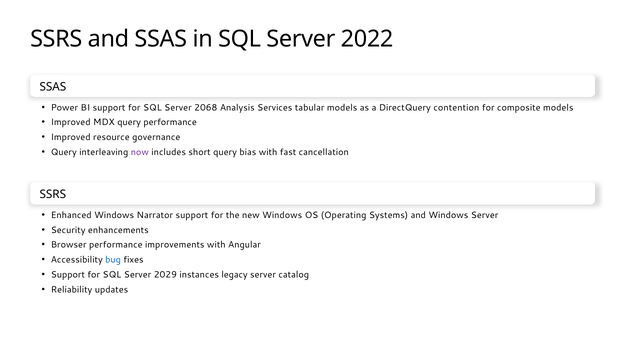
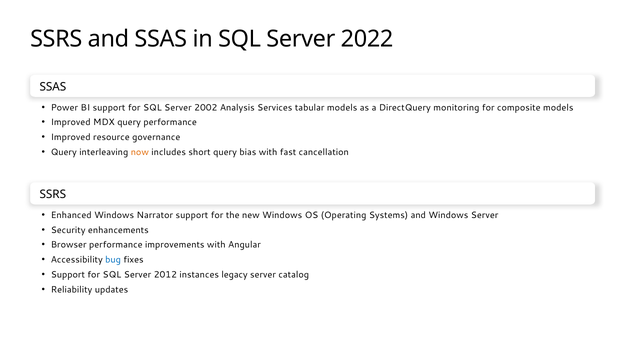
2068: 2068 -> 2002 (206, 107)
contention: contention -> monitoring (456, 107)
now colour: purple -> orange (140, 152)
2029: 2029 -> 2012 (165, 274)
